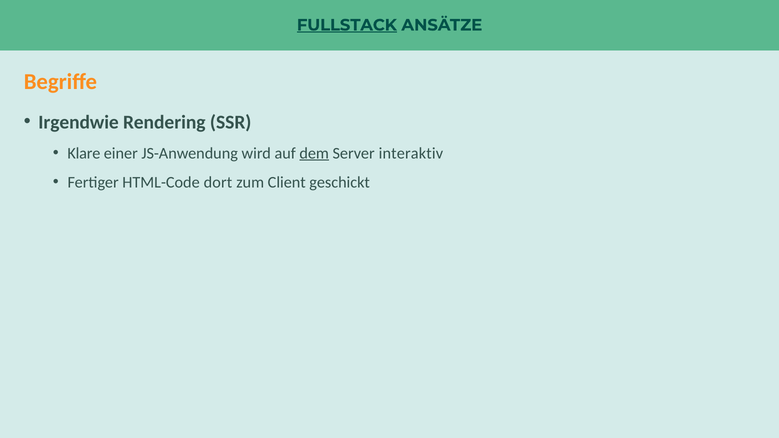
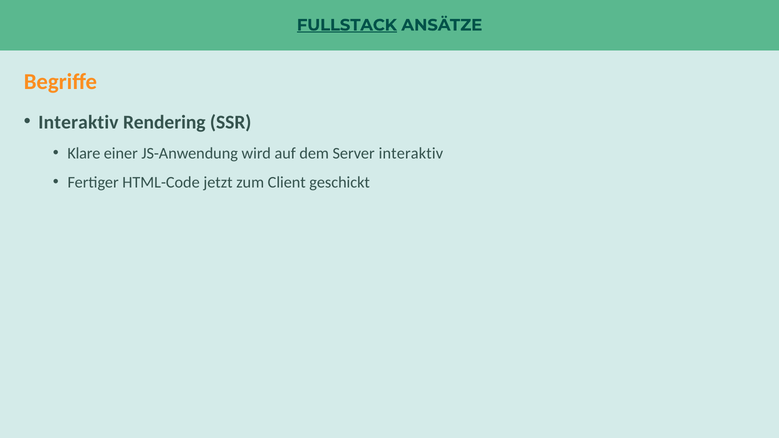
Irgendwie: Irgendwie -> Interaktiv (78, 122)
dem underline: present -> none (314, 153)
dort: dort -> jetzt (218, 183)
